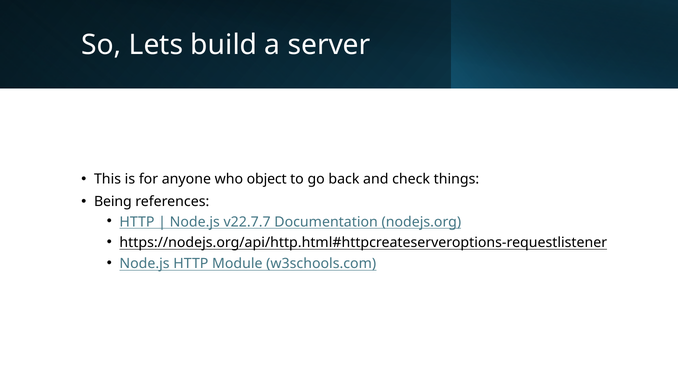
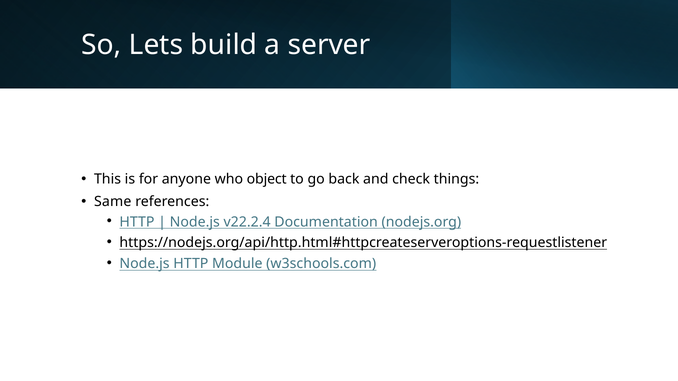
Being: Being -> Same (113, 202)
v22.7.7: v22.7.7 -> v22.2.4 (247, 222)
